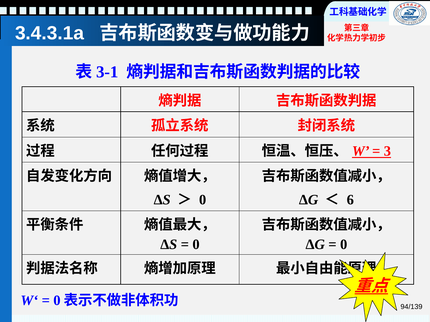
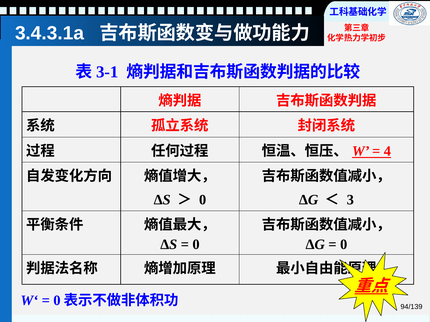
3: 3 -> 4 (387, 151)
6: 6 -> 3 (350, 200)
